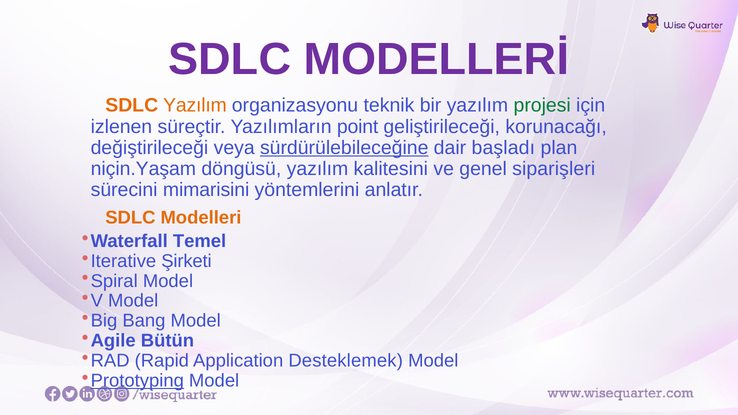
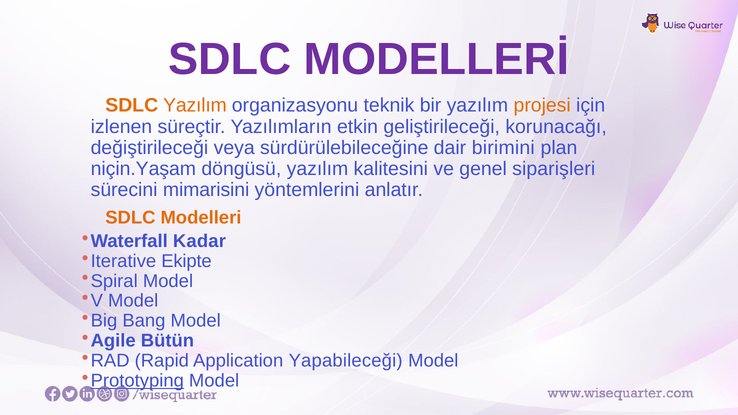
projesi colour: green -> orange (542, 106)
point: point -> etkin (358, 127)
sürdürülebileceğine underline: present -> none (344, 148)
başladı: başladı -> birimini (503, 148)
Temel: Temel -> Kadar (199, 241)
Şirketi: Şirketi -> Ekipte (187, 261)
Desteklemek: Desteklemek -> Yapabileceği (346, 361)
